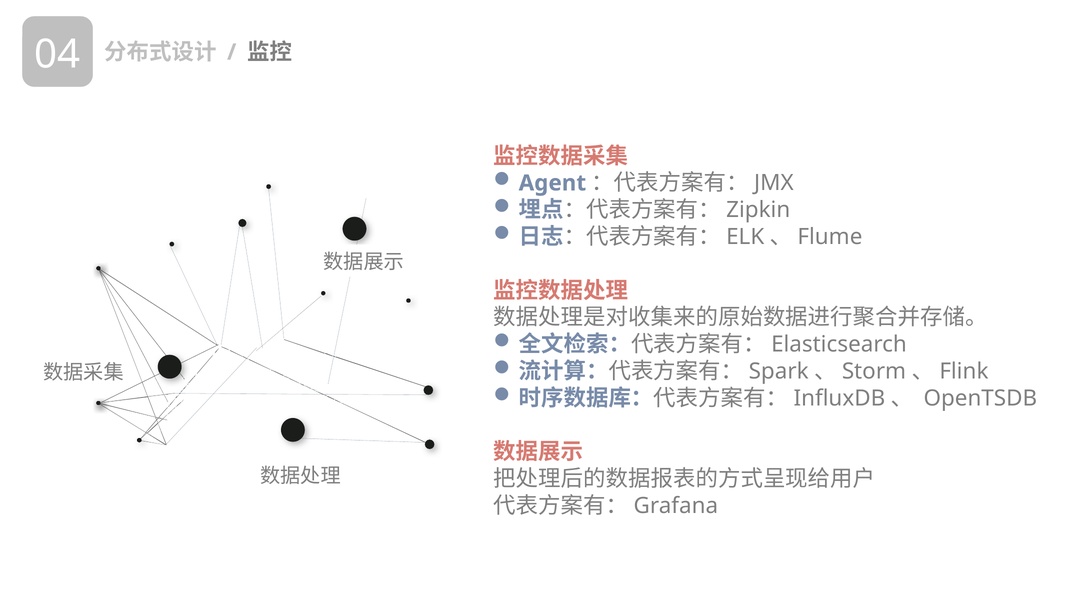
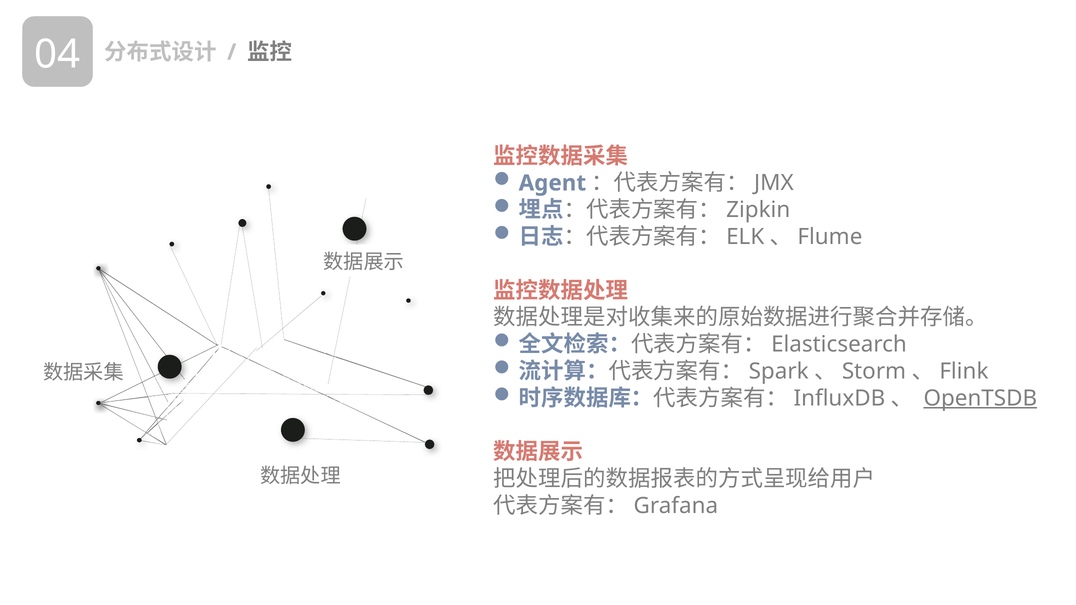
OpenTSDB underline: none -> present (980, 398)
